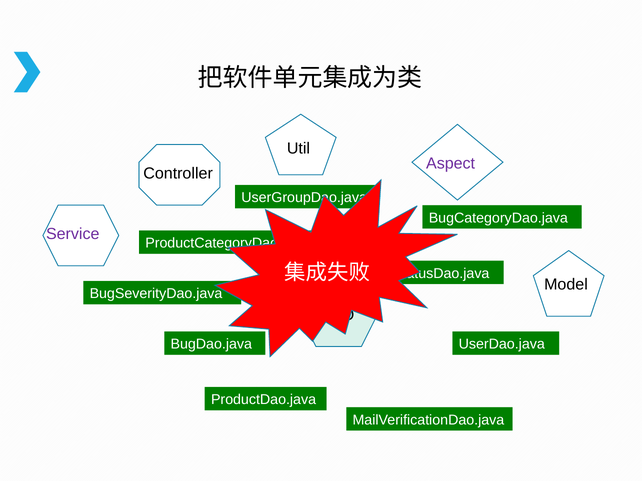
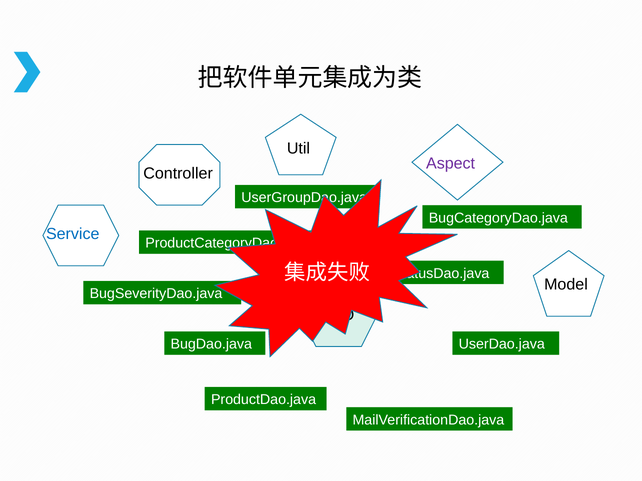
Service colour: purple -> blue (73, 234)
